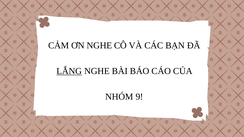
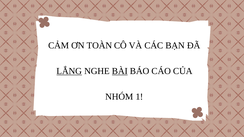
ƠN NGHE: NGHE -> TOÀN (99, 46)
BÀI underline: none -> present (120, 71)
9: 9 -> 1 (139, 97)
